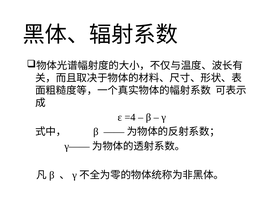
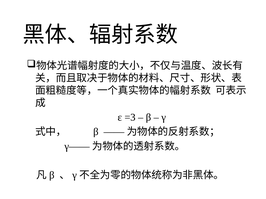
=4: =4 -> =3 (130, 118)
